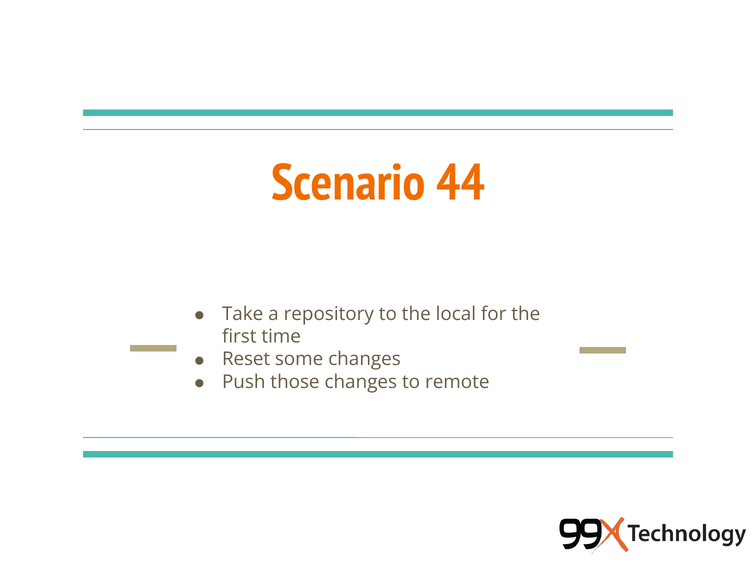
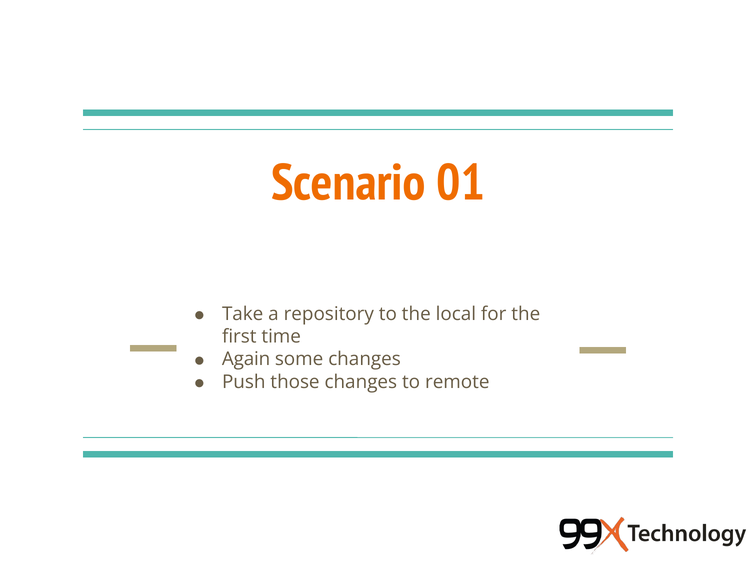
44: 44 -> 01 (461, 183)
Reset: Reset -> Again (246, 359)
